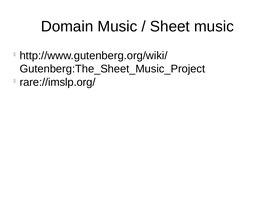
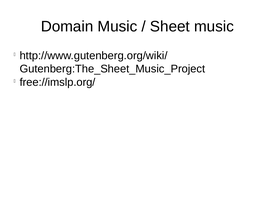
rare://imslp.org/: rare://imslp.org/ -> free://imslp.org/ (58, 82)
